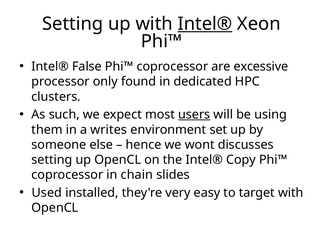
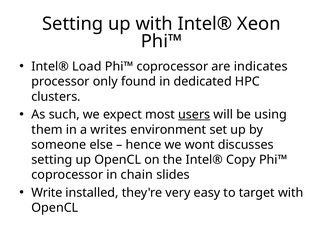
Intel® underline: present -> none (205, 24)
False: False -> Load (87, 67)
excessive: excessive -> indicates (261, 67)
Used: Used -> Write (47, 193)
